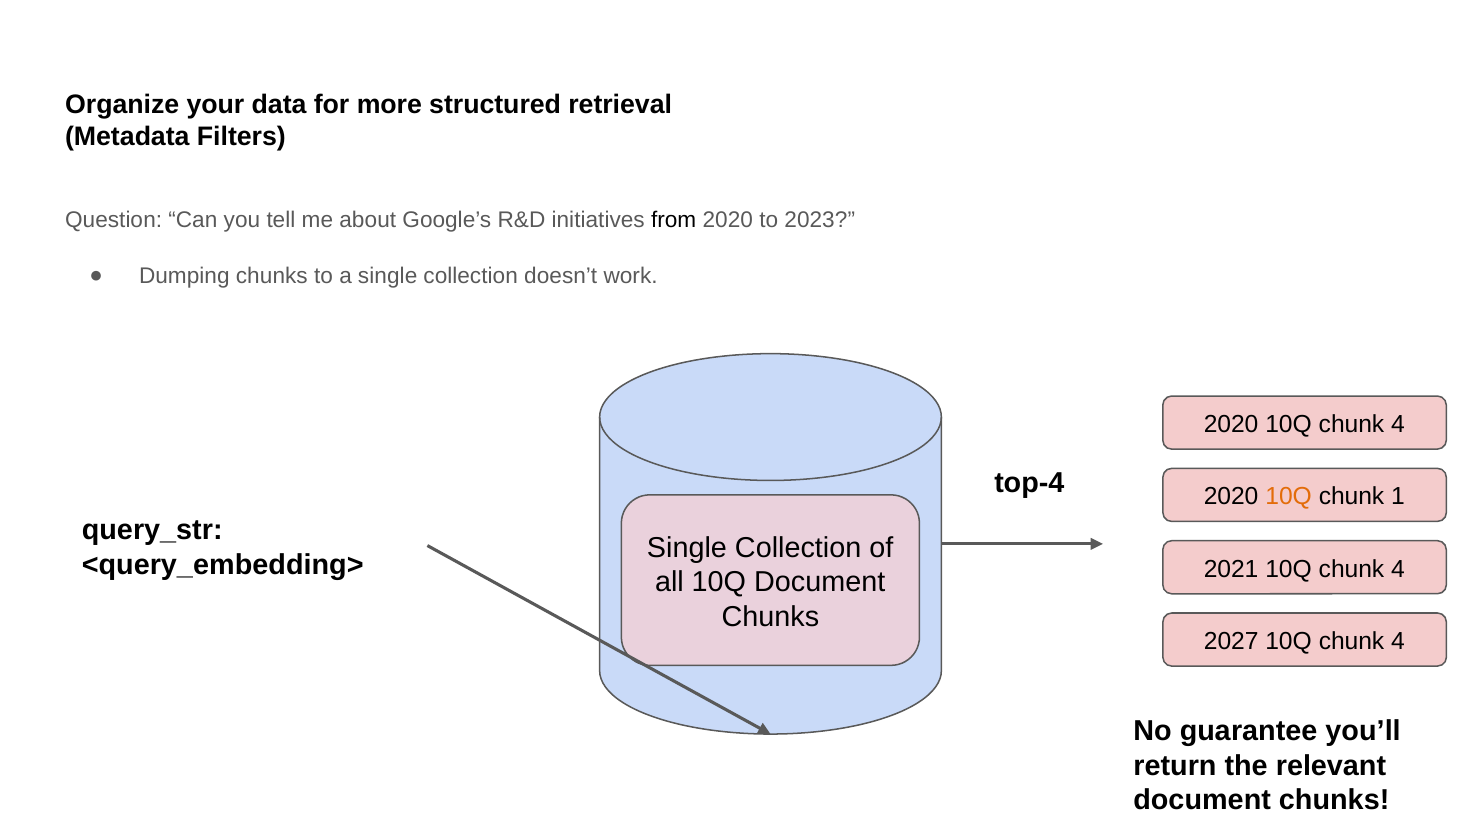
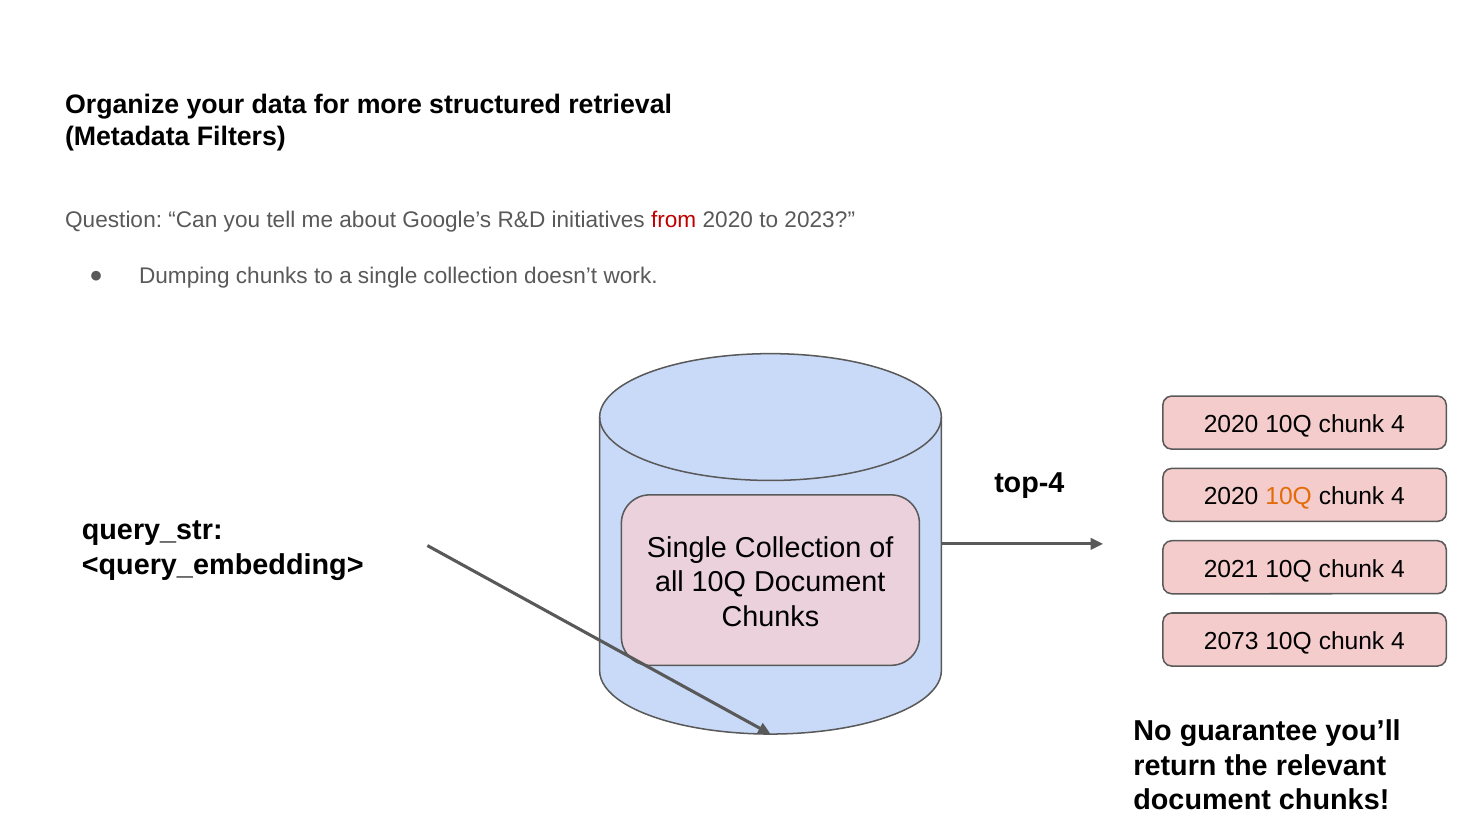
from colour: black -> red (674, 220)
1: 1 -> 4 (1398, 497)
2027: 2027 -> 2073 (1231, 641)
